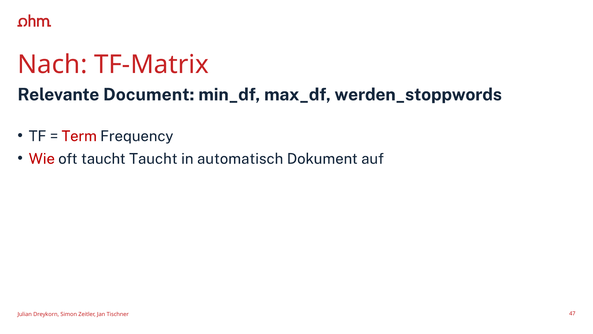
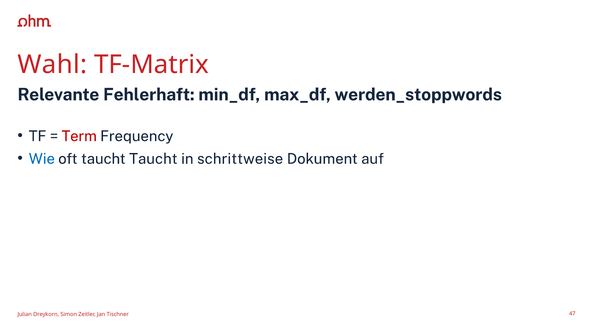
Nach: Nach -> Wahl (52, 65)
Document: Document -> Fehlerhaft (149, 95)
Wie colour: red -> blue (42, 159)
automatisch: automatisch -> schrittweise (240, 159)
